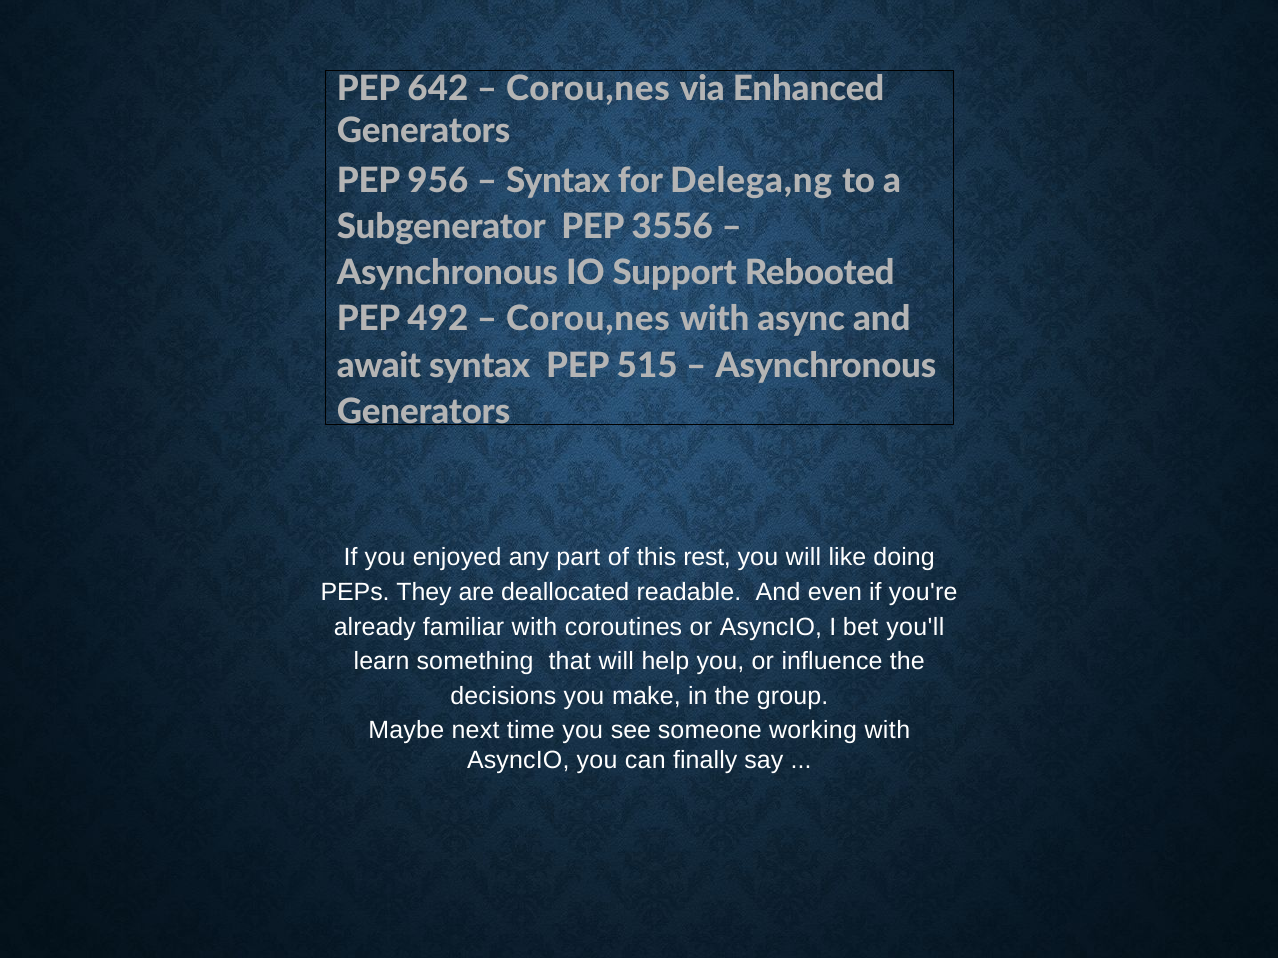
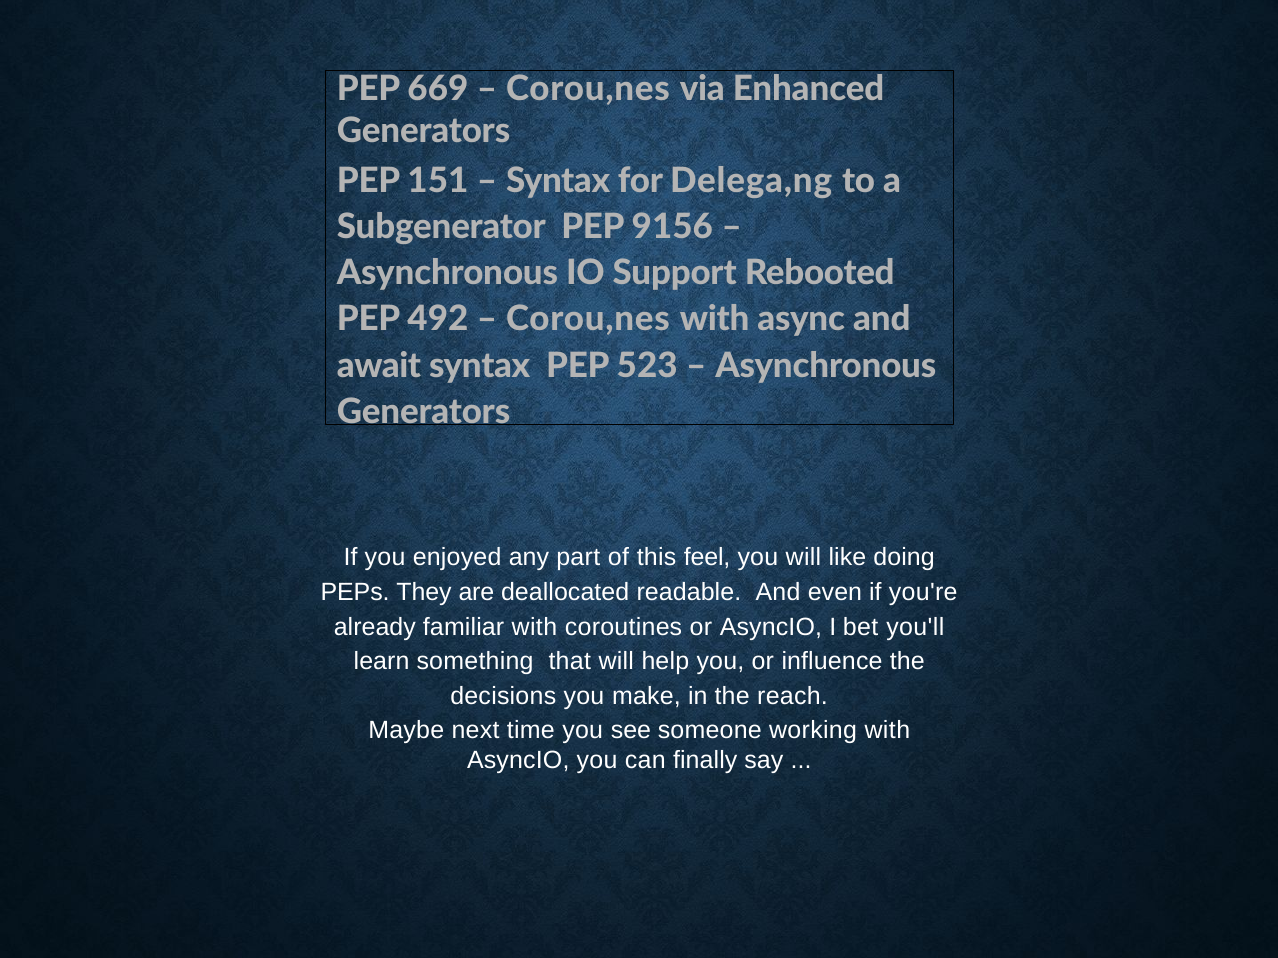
642: 642 -> 669 (438, 89)
956: 956 -> 151 (438, 181)
3556: 3556 -> 9156 (672, 227)
515: 515 -> 523 (647, 366)
rest: rest -> feel (707, 558)
group: group -> reach (793, 697)
